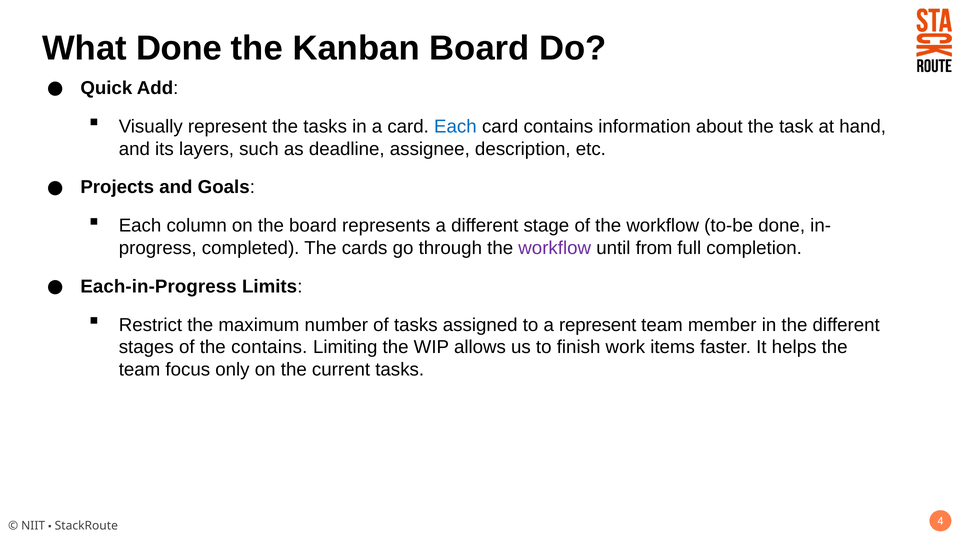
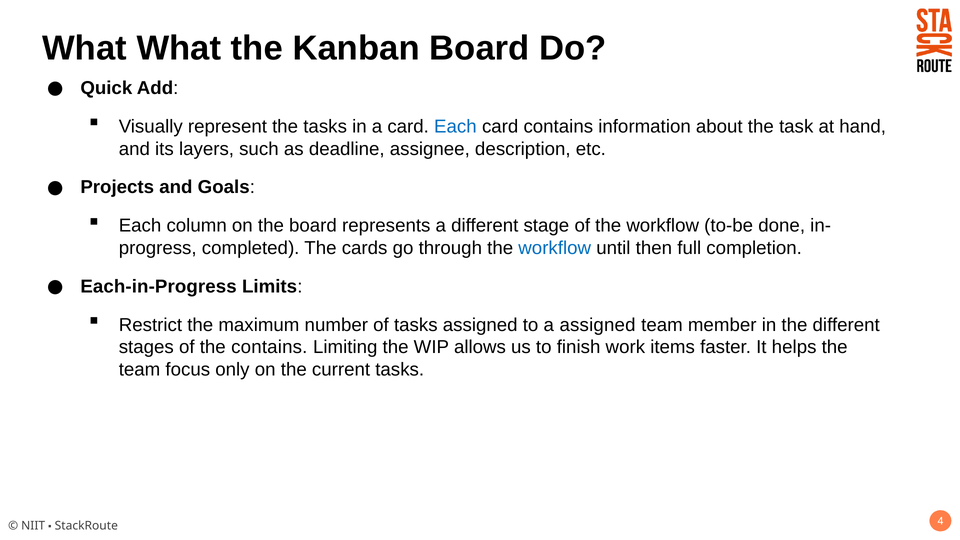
What Done: Done -> What (179, 48)
workflow colour: purple -> blue (555, 248)
from: from -> then (654, 248)
a represent: represent -> assigned (598, 325)
